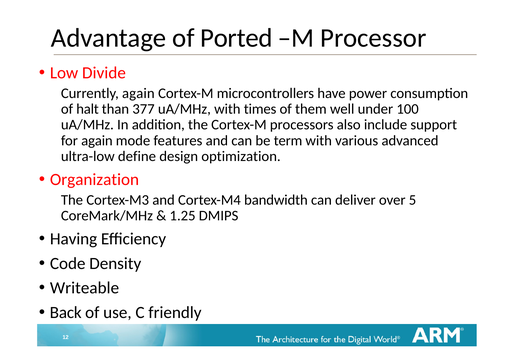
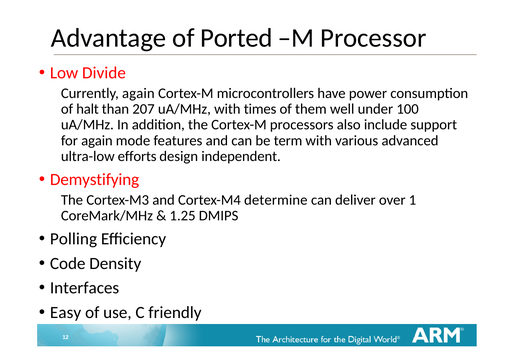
377: 377 -> 207 (144, 109)
define: define -> efforts (137, 157)
optimization: optimization -> independent (241, 157)
Organization: Organization -> Demystifying (95, 180)
bandwidth: bandwidth -> determine (276, 200)
5: 5 -> 1 (413, 200)
Having: Having -> Polling (73, 239)
Writeable: Writeable -> Interfaces (85, 288)
Back: Back -> Easy (66, 313)
